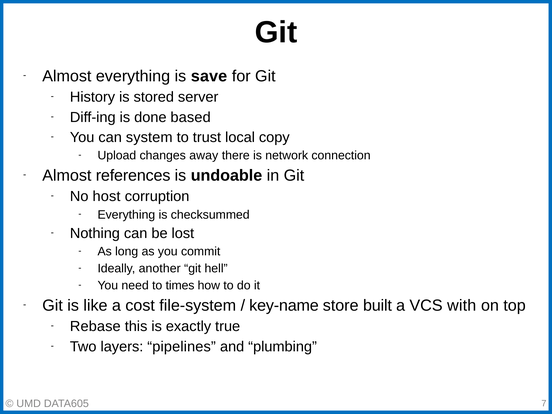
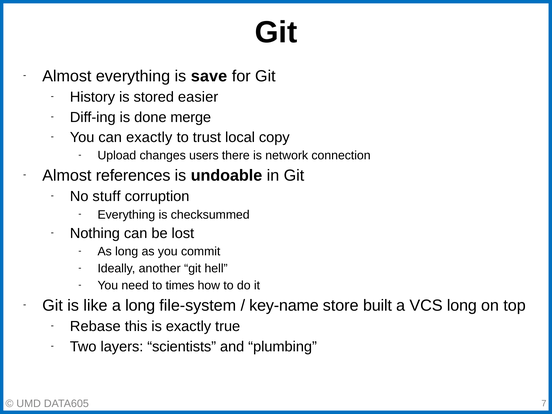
server: server -> easier (198, 97)
based: based -> merge (191, 117)
can system: system -> exactly (149, 137)
away: away -> users (204, 155)
host: host -> stuff (107, 197)
a cost: cost -> long (140, 306)
VCS with: with -> long (462, 306)
pipelines: pipelines -> scientists (182, 347)
